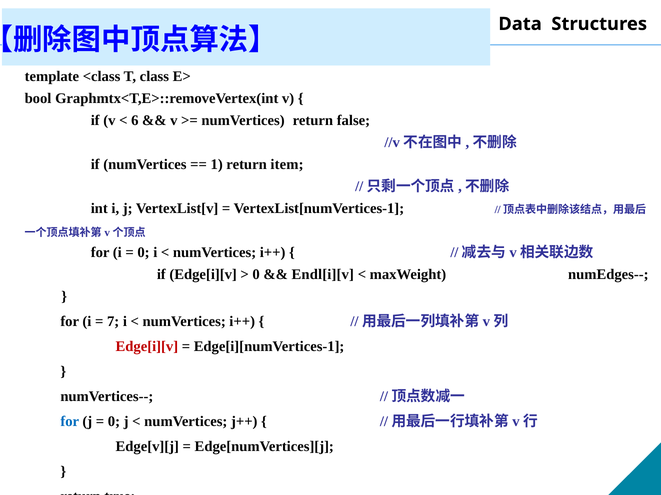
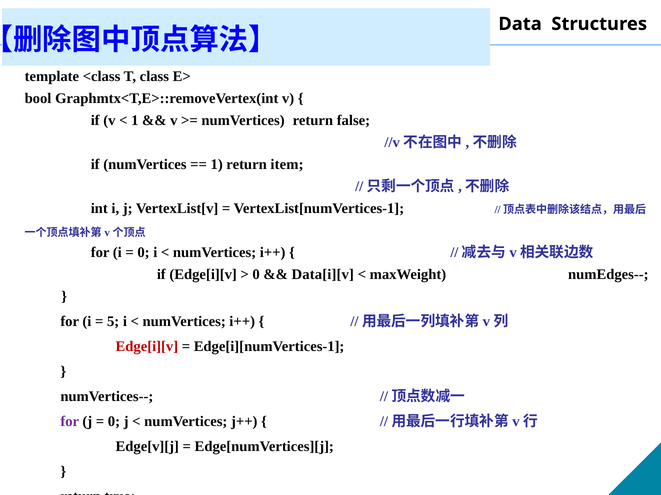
6: 6 -> 1 (135, 121)
Endl[i][v: Endl[i][v -> Data[i][v (323, 275)
7: 7 -> 5 (113, 322)
for colour: blue -> purple (70, 422)
